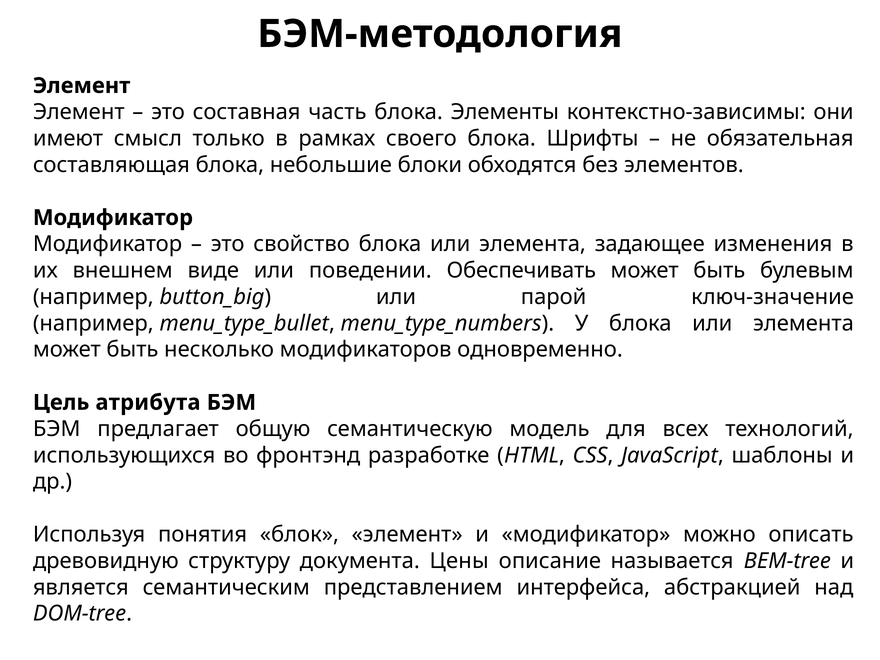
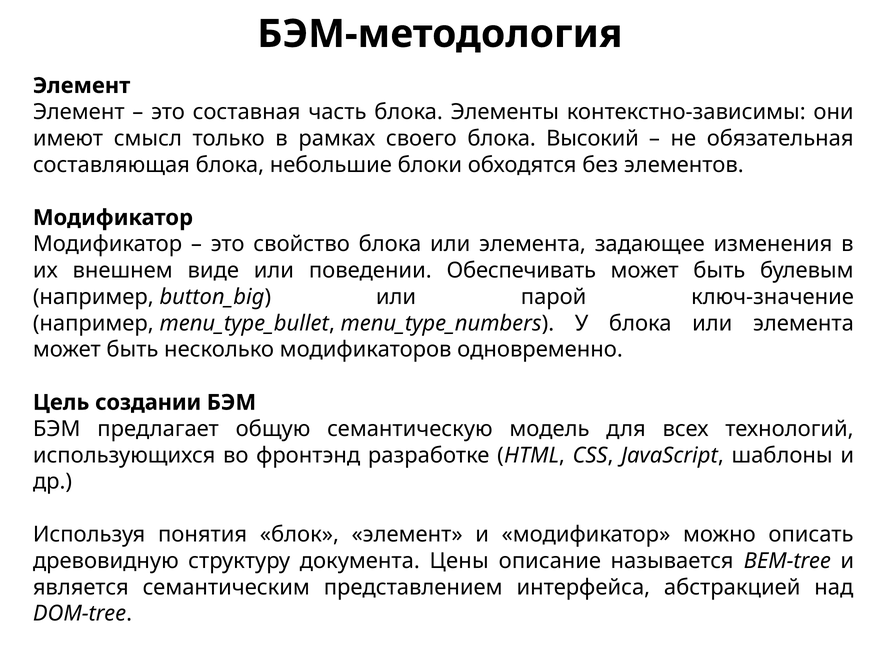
Шрифты: Шрифты -> Высокий (593, 138)
атрибута: атрибута -> создании (148, 402)
